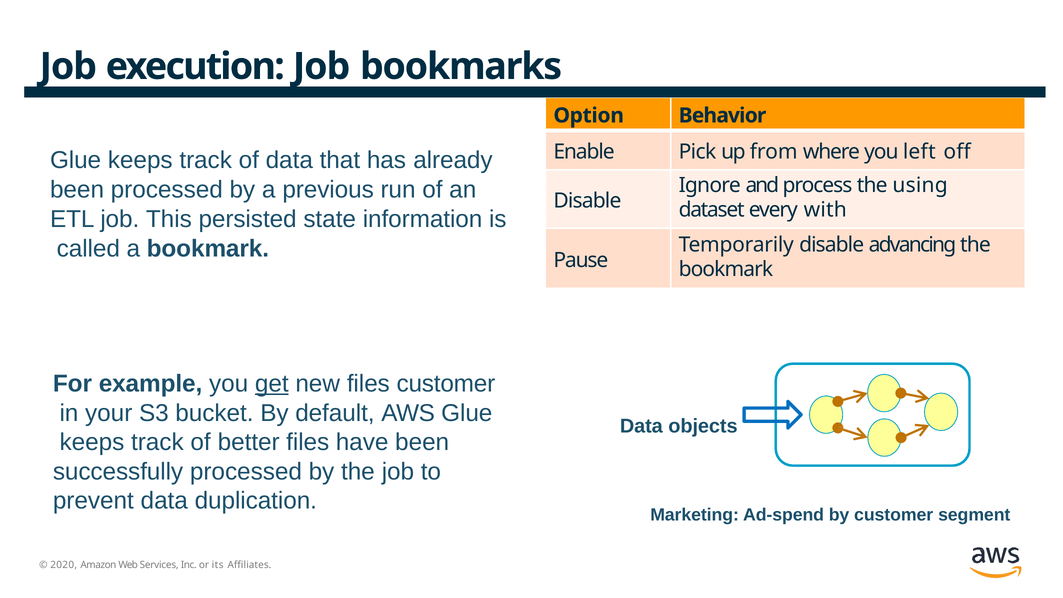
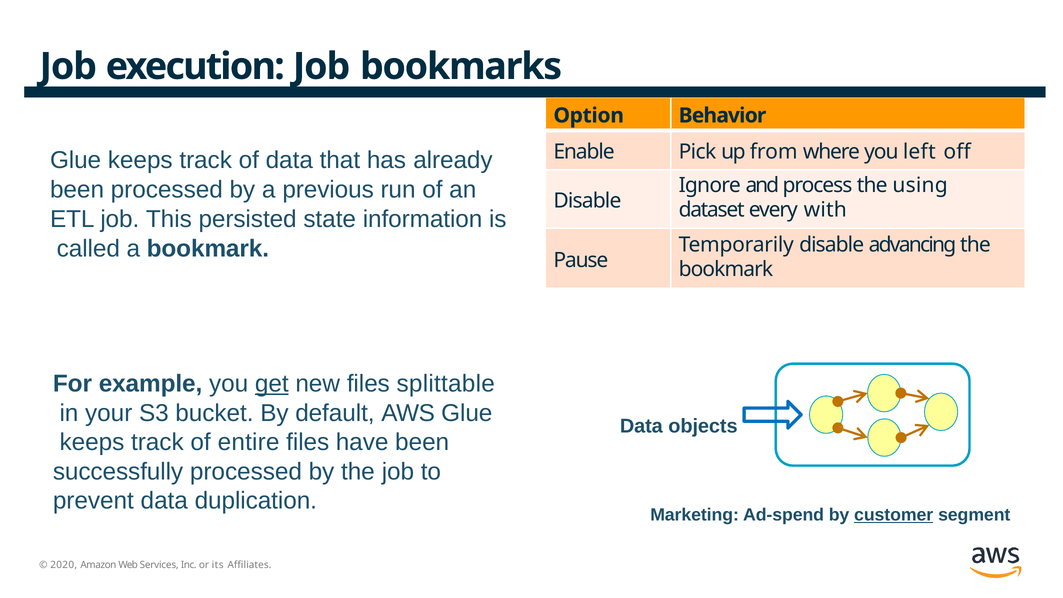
files customer: customer -> splittable (446, 384)
better: better -> entire (249, 442)
customer underline: none -> present (894, 515)
